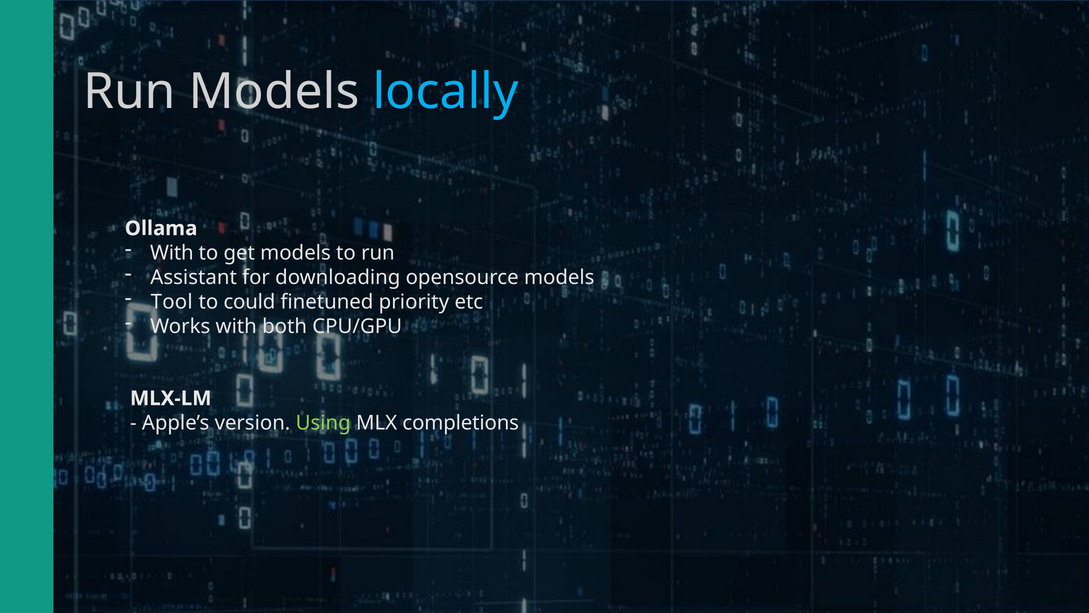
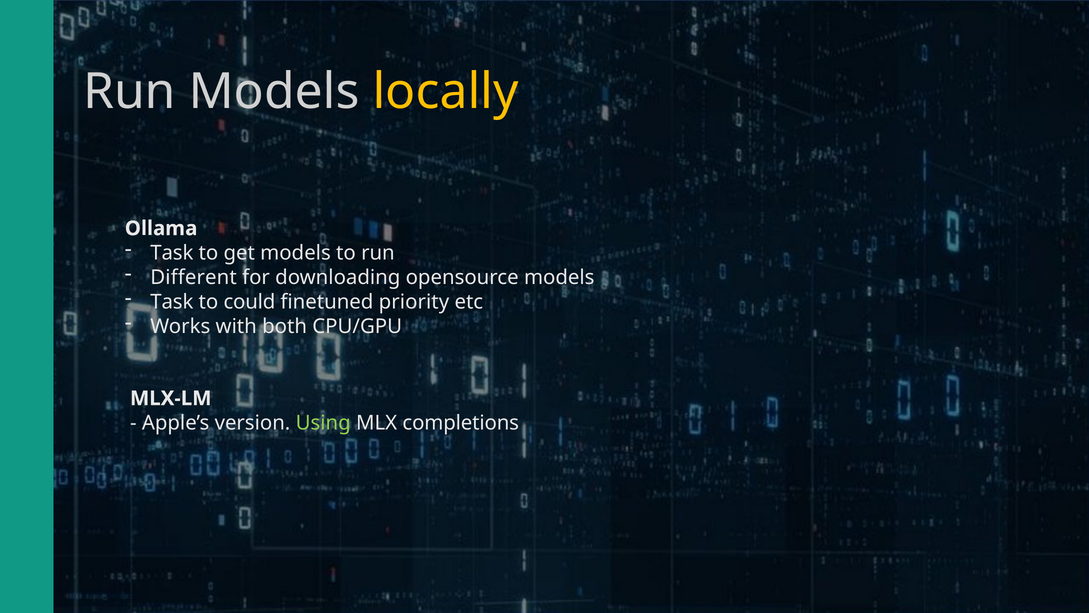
locally colour: light blue -> yellow (446, 91)
With: With -> Task (172, 253)
Assistant: Assistant -> Different (194, 277)
Tool: Tool -> Task (172, 302)
